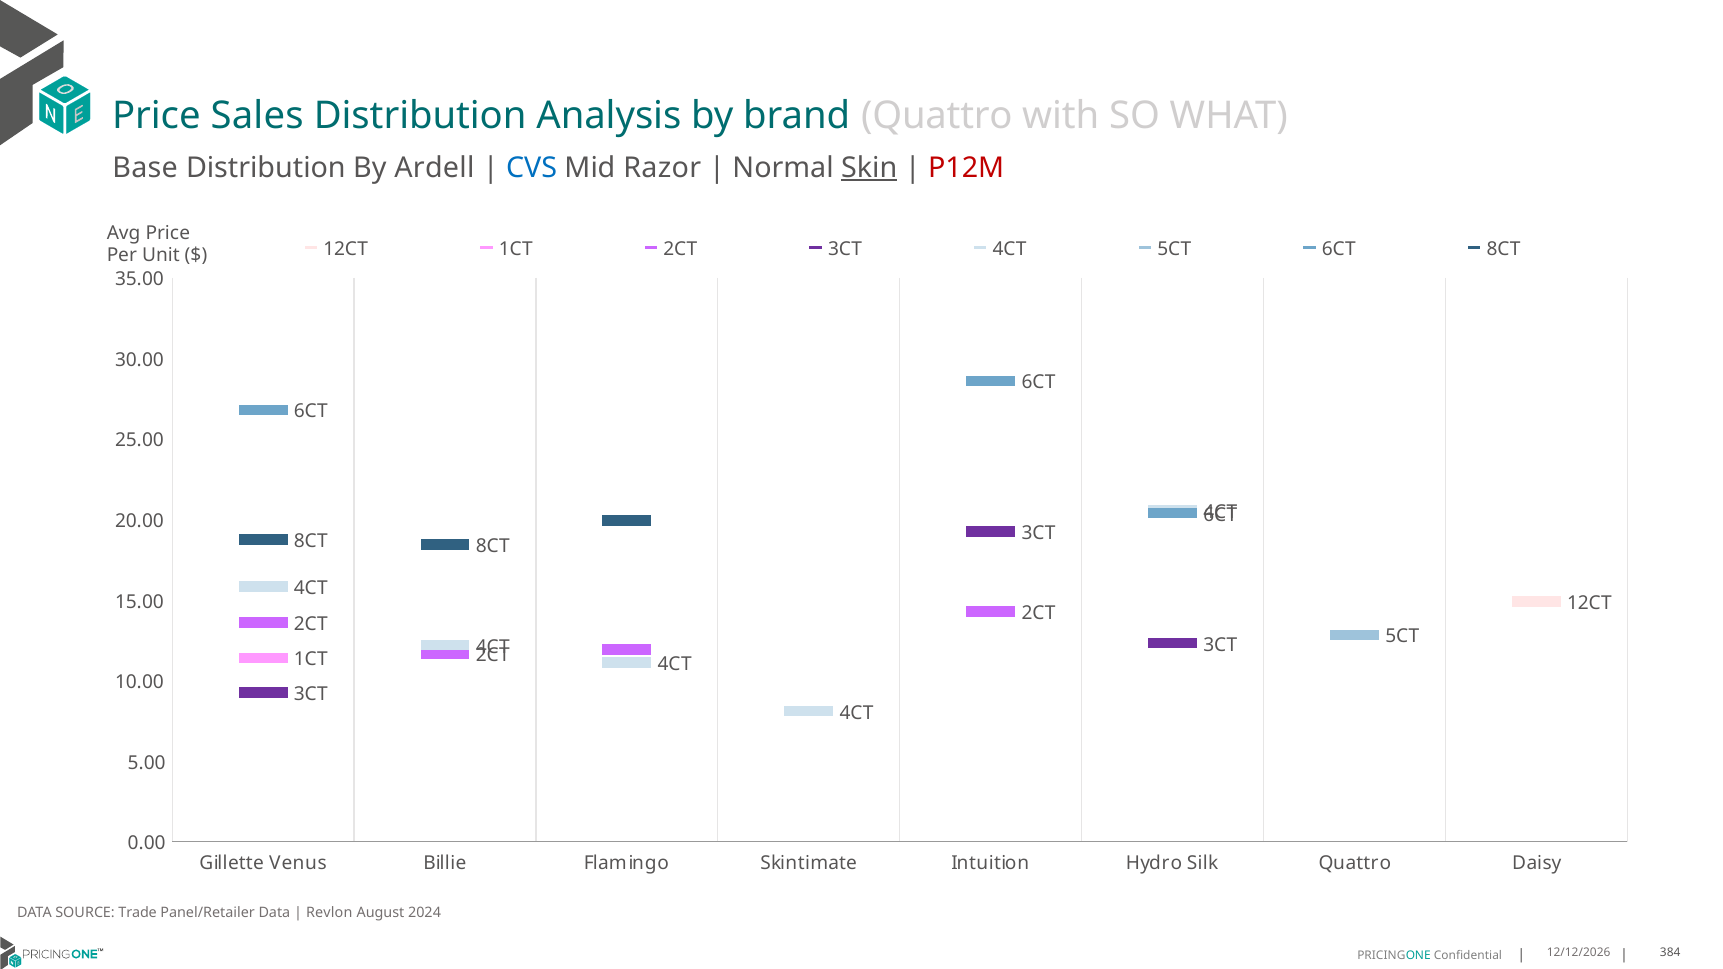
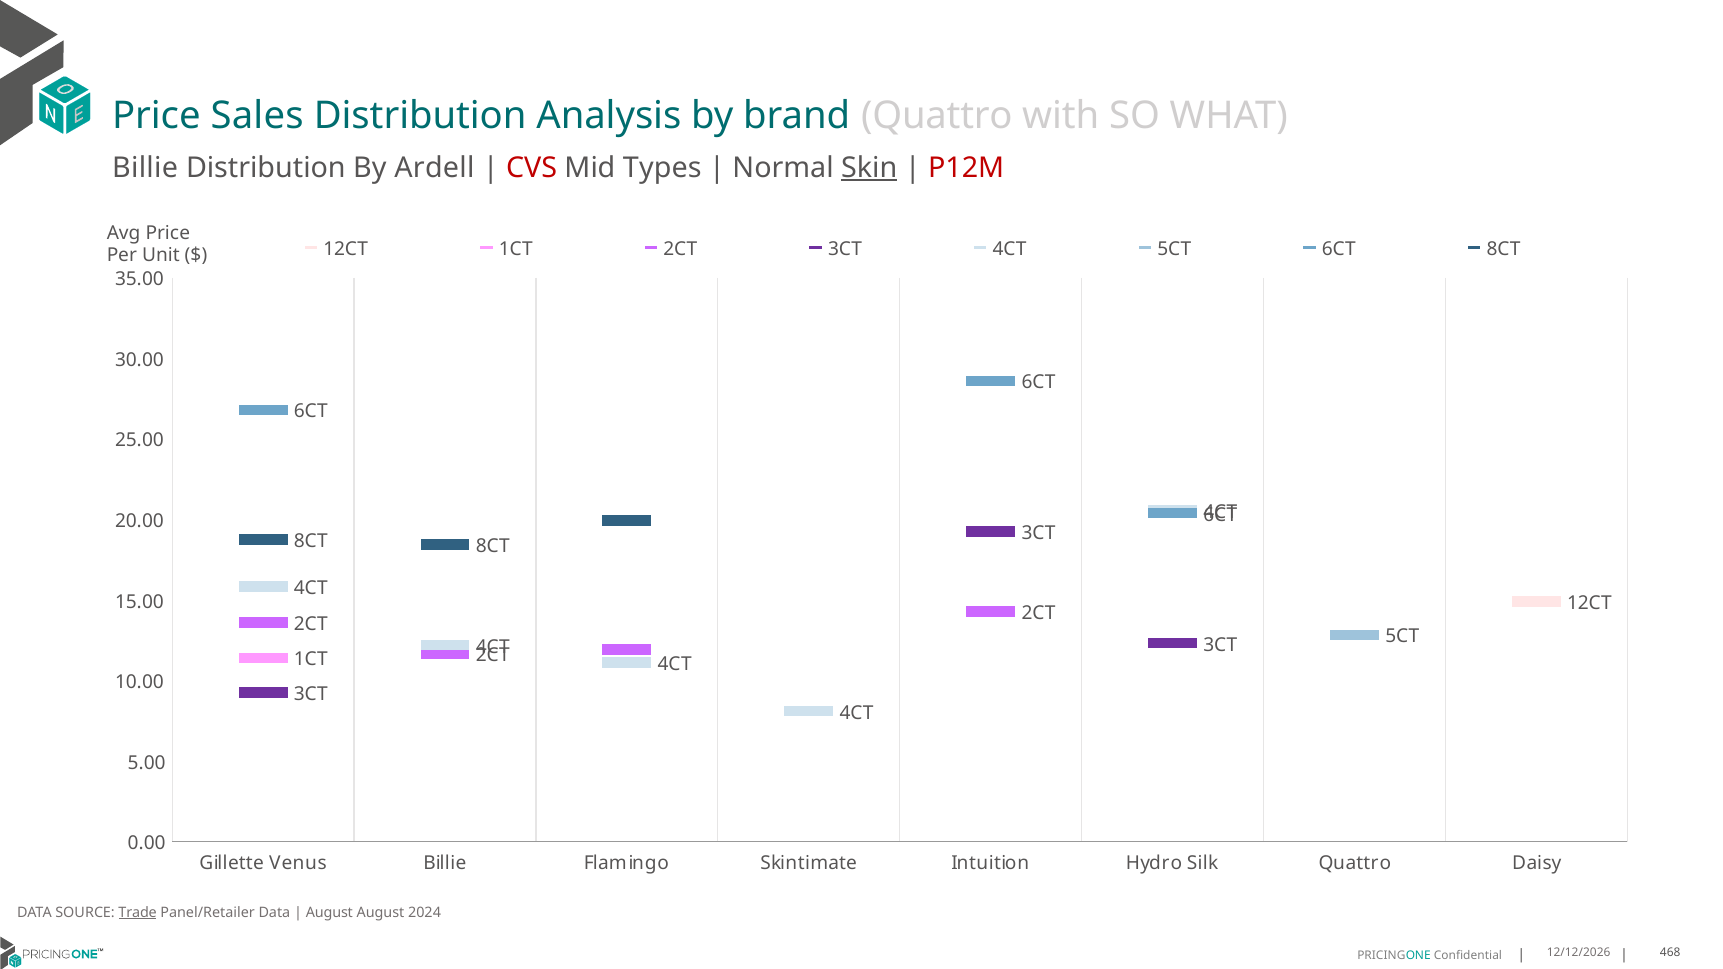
Base: Base -> Billie (145, 168)
CVS colour: blue -> red (532, 168)
Razor: Razor -> Types (662, 168)
Trade underline: none -> present (138, 913)
Revlon: Revlon -> August (329, 913)
384: 384 -> 468 (1670, 953)
